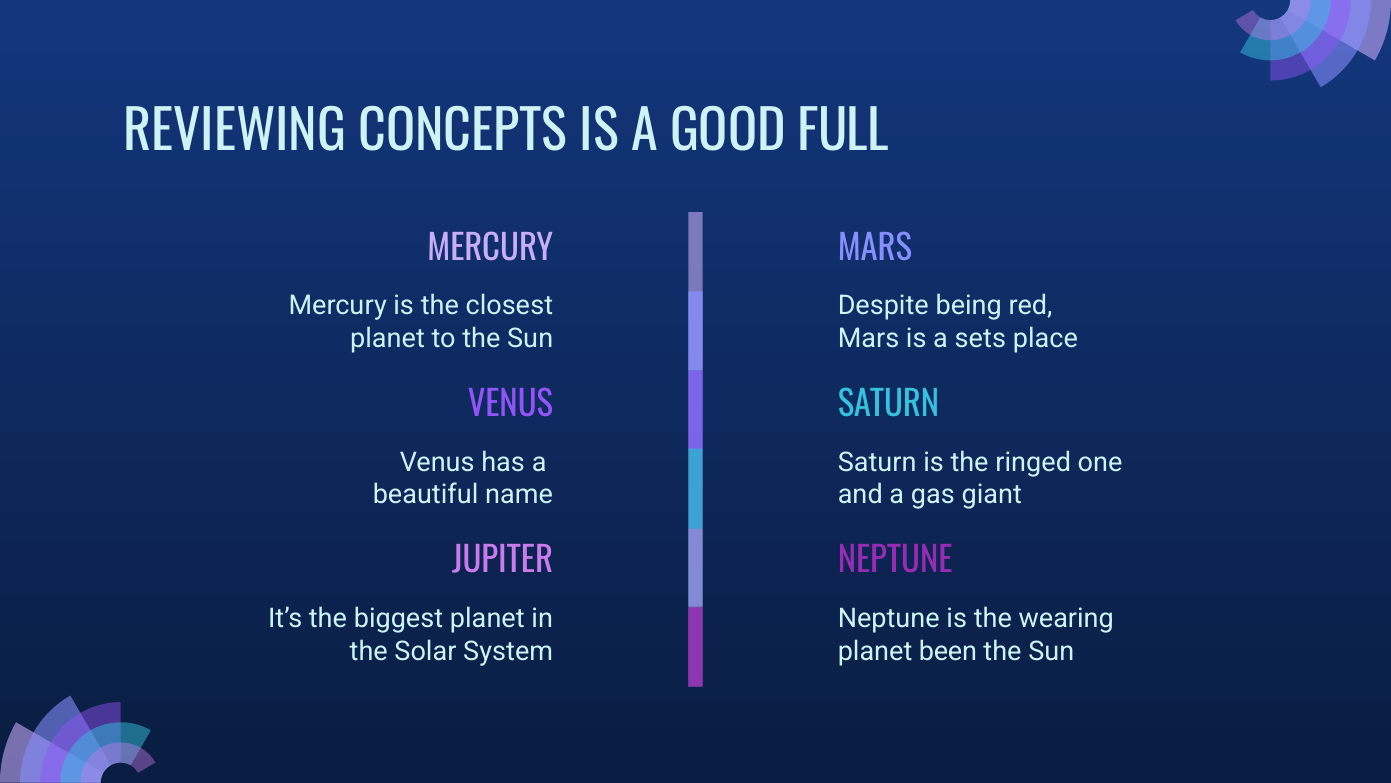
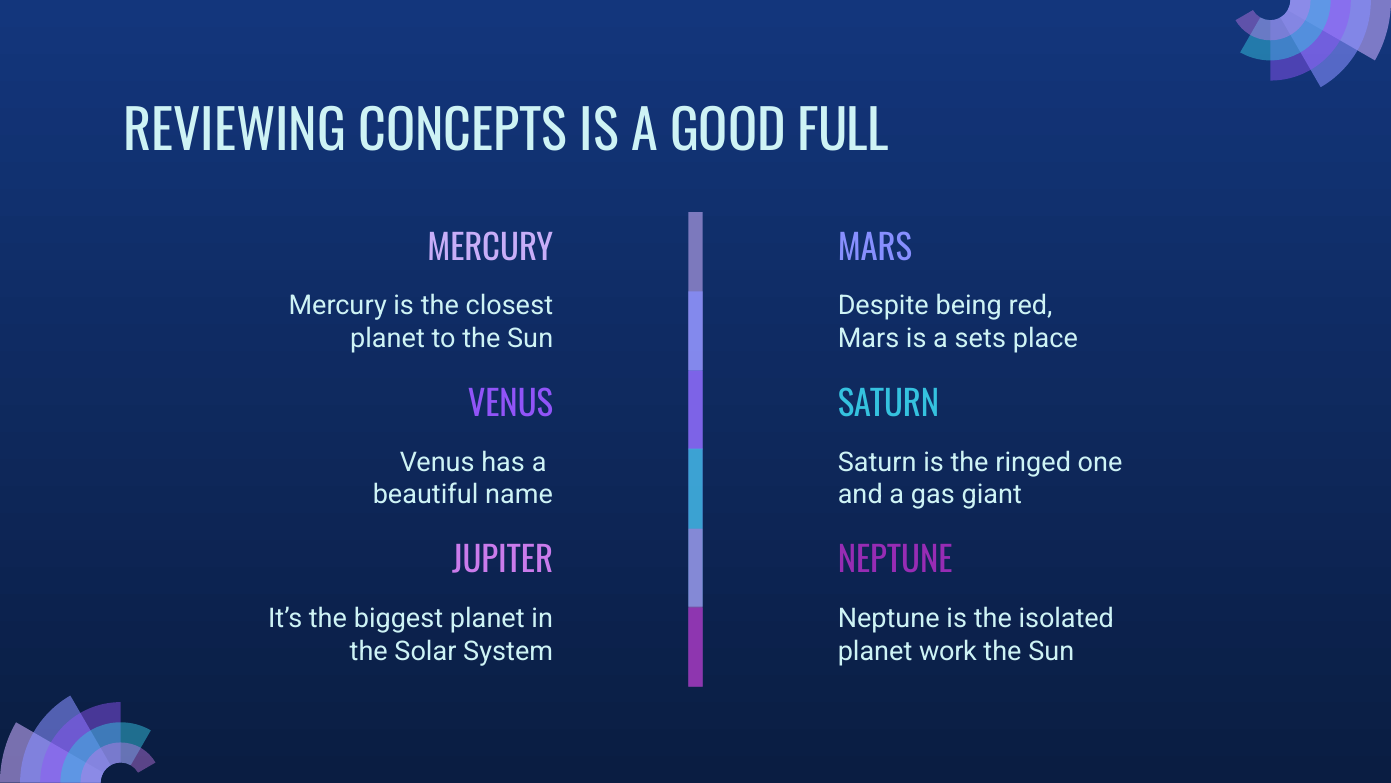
wearing: wearing -> isolated (1066, 618)
been: been -> work (948, 651)
